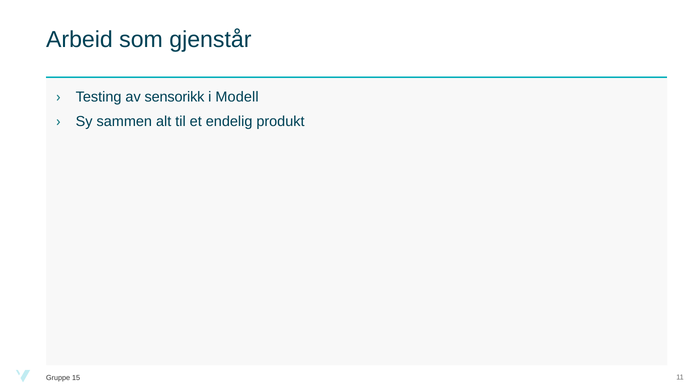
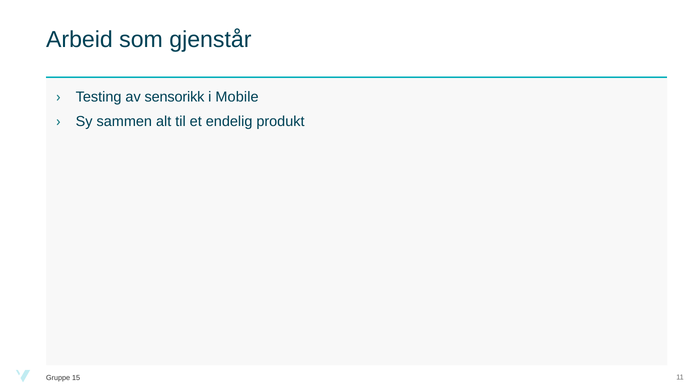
Modell: Modell -> Mobile (237, 97)
